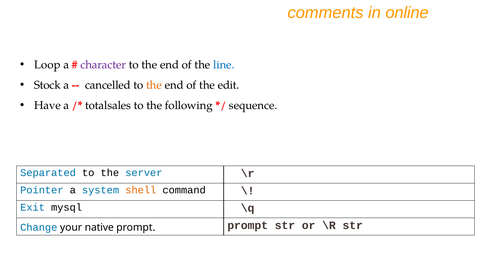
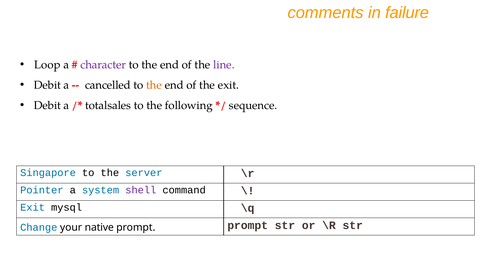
online: online -> failure (407, 13)
line colour: blue -> purple (224, 65)
Stock: Stock -> Debit (47, 85)
the edit: edit -> exit (228, 85)
Have: Have -> Debit (47, 105)
Separated: Separated -> Singapore (48, 173)
shell colour: orange -> purple (141, 190)
